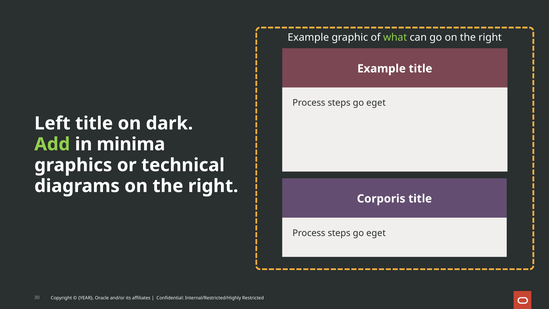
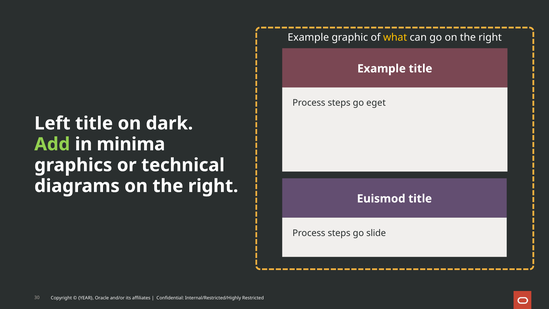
what colour: light green -> yellow (395, 38)
Corporis: Corporis -> Euismod (381, 199)
eget: eget -> slide (376, 233)
